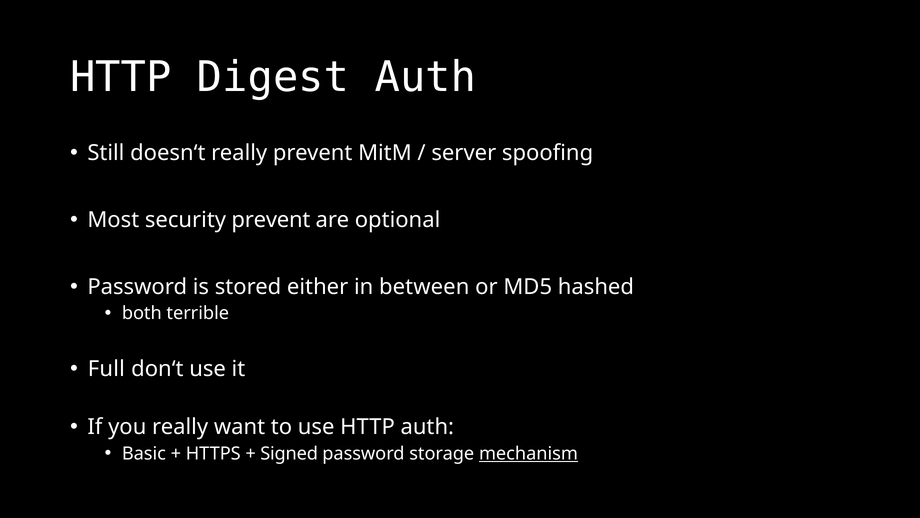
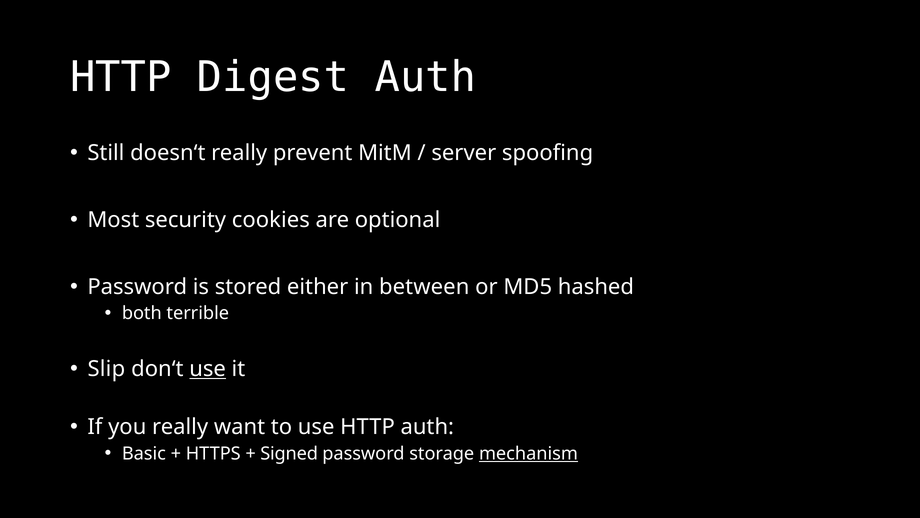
security prevent: prevent -> cookies (271, 220)
Full: Full -> Slip (106, 369)
use underline: none -> present (208, 369)
